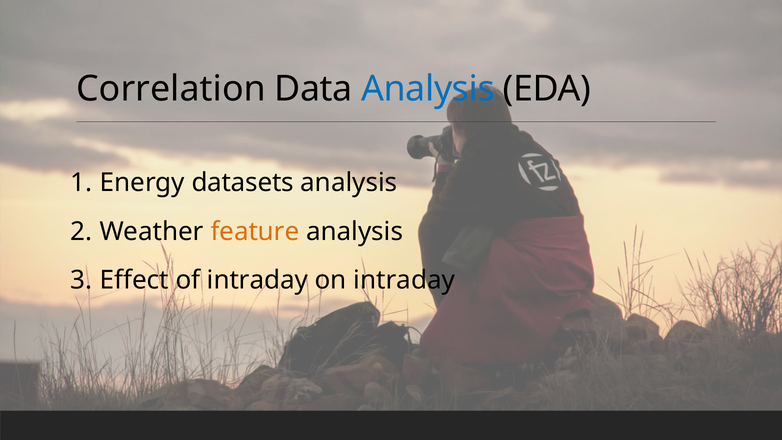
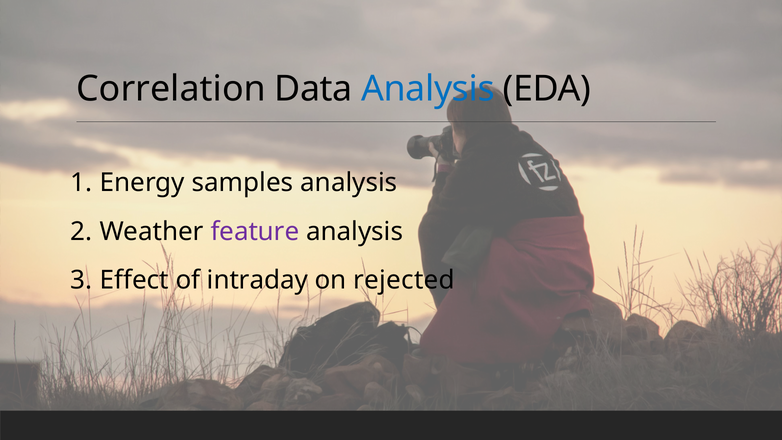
datasets: datasets -> samples (243, 182)
feature colour: orange -> purple (255, 231)
on intraday: intraday -> rejected (404, 280)
